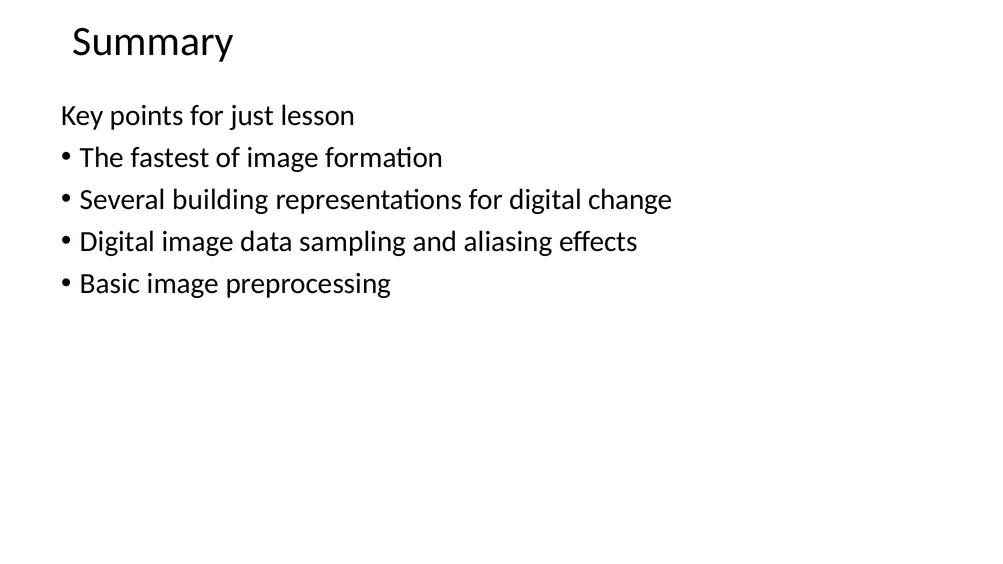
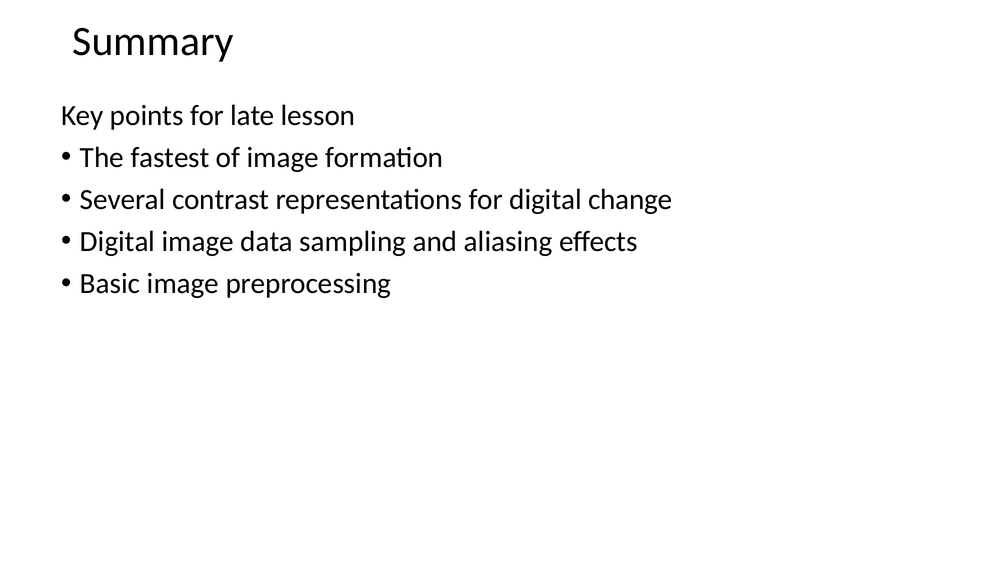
just: just -> late (252, 115)
building: building -> contrast (221, 200)
